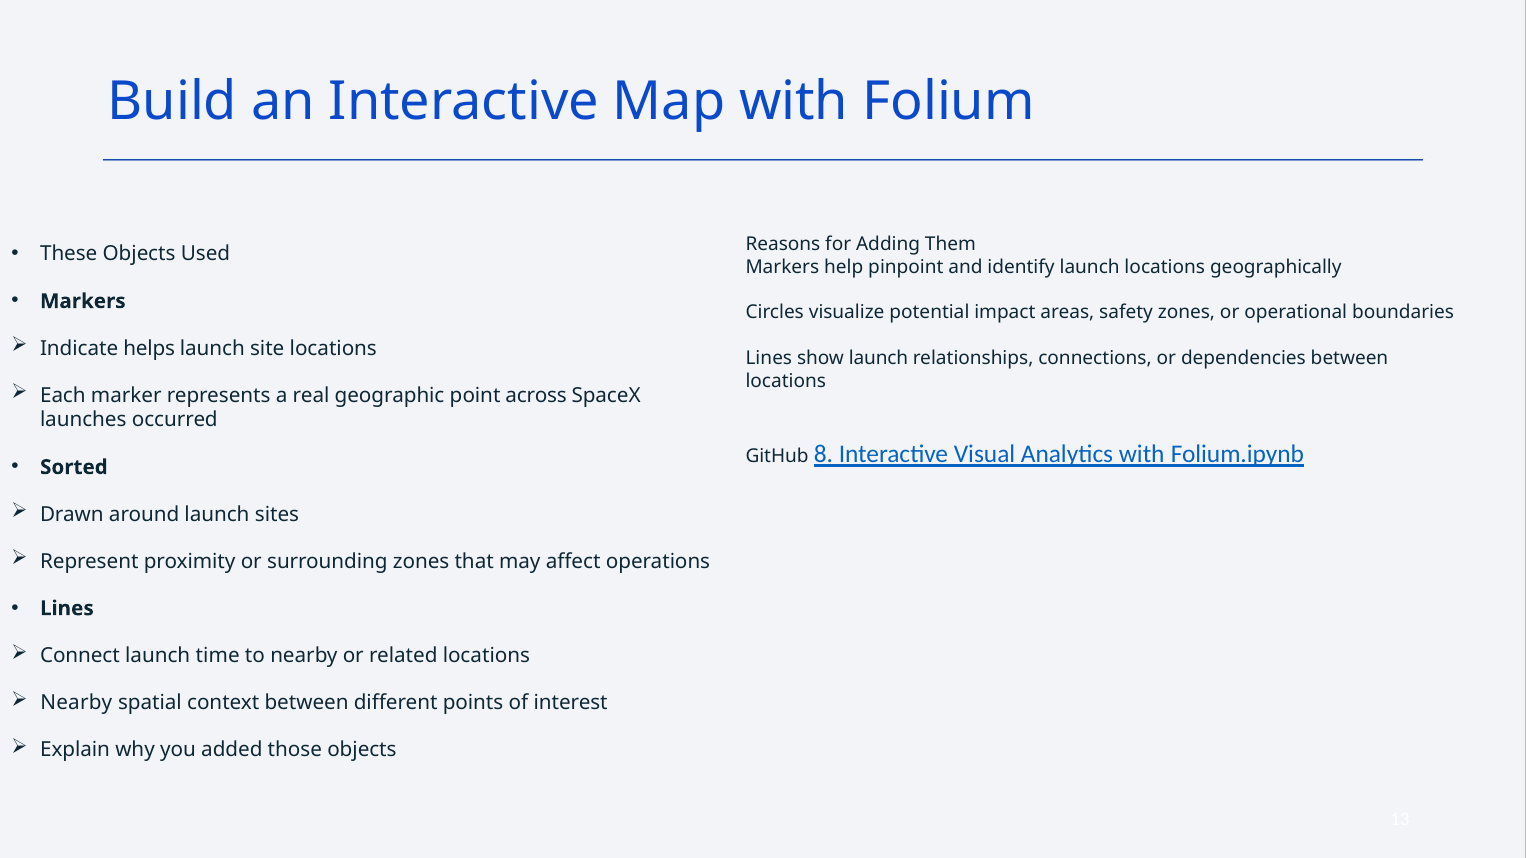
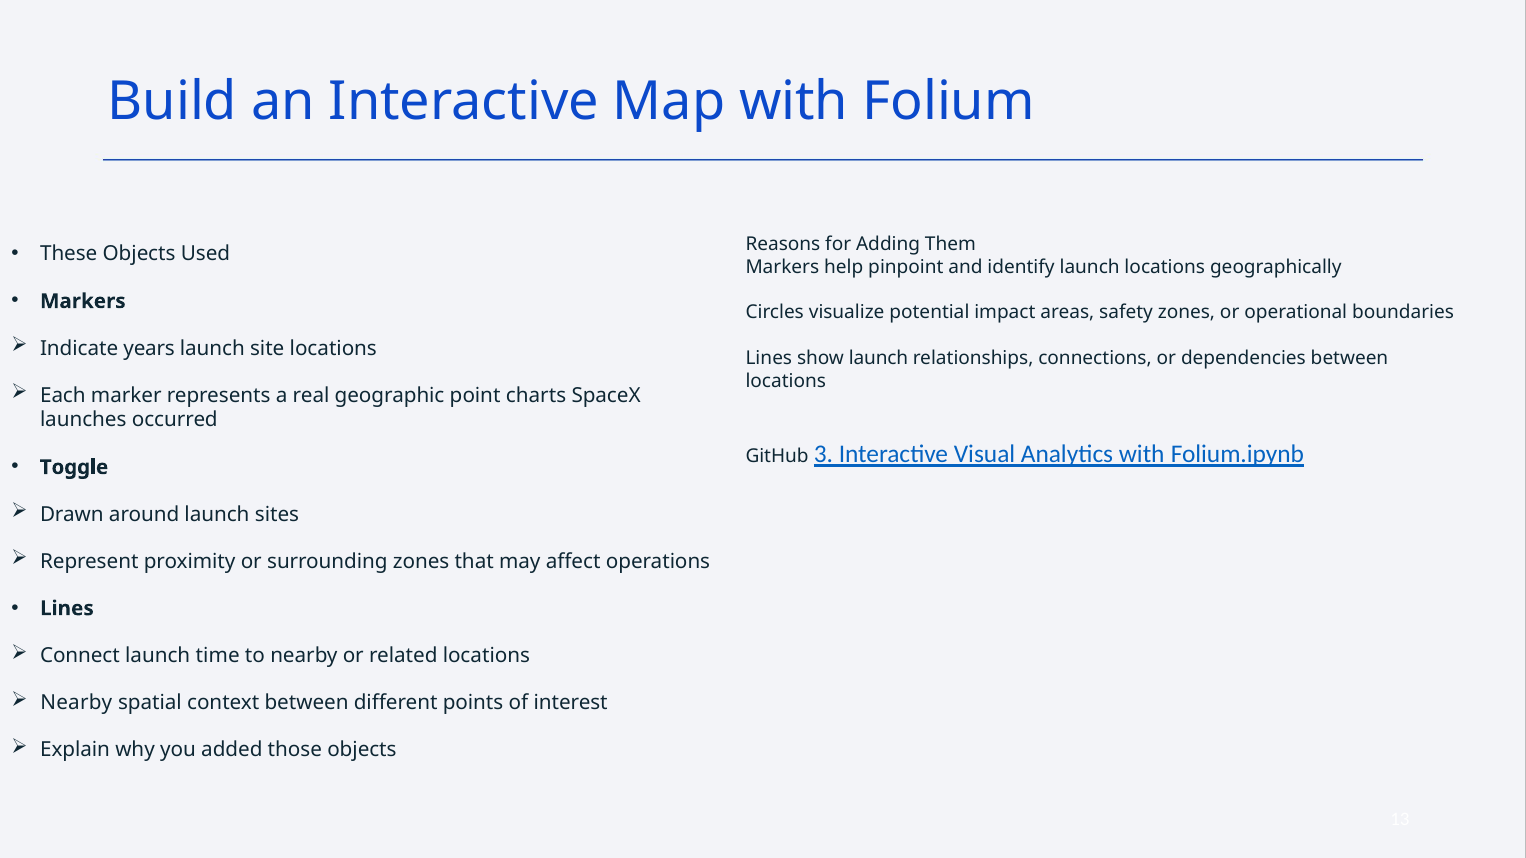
helps: helps -> years (149, 348)
across: across -> charts (536, 396)
8: 8 -> 3 (824, 454)
Sorted: Sorted -> Toggle (74, 467)
